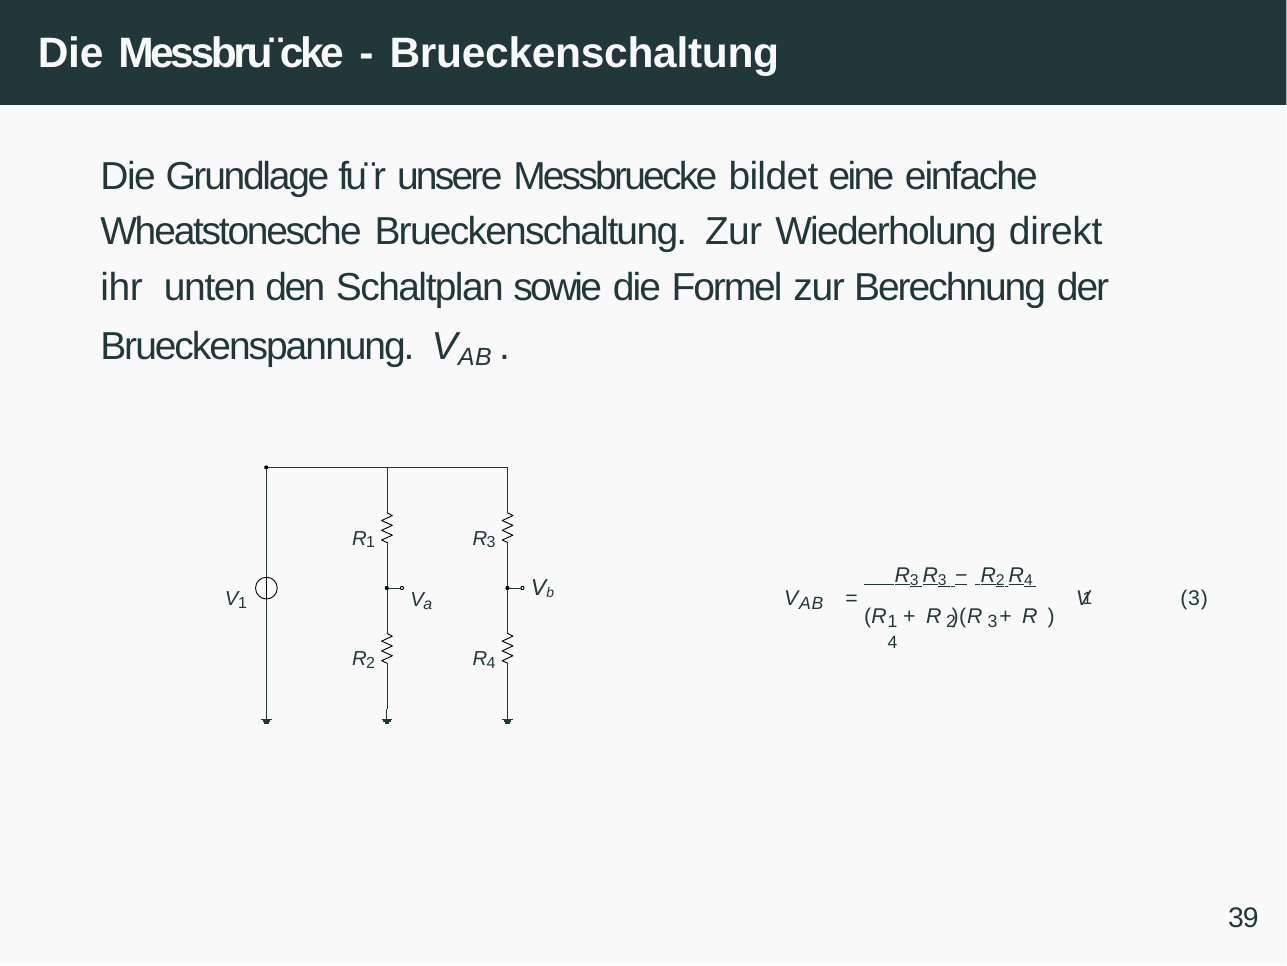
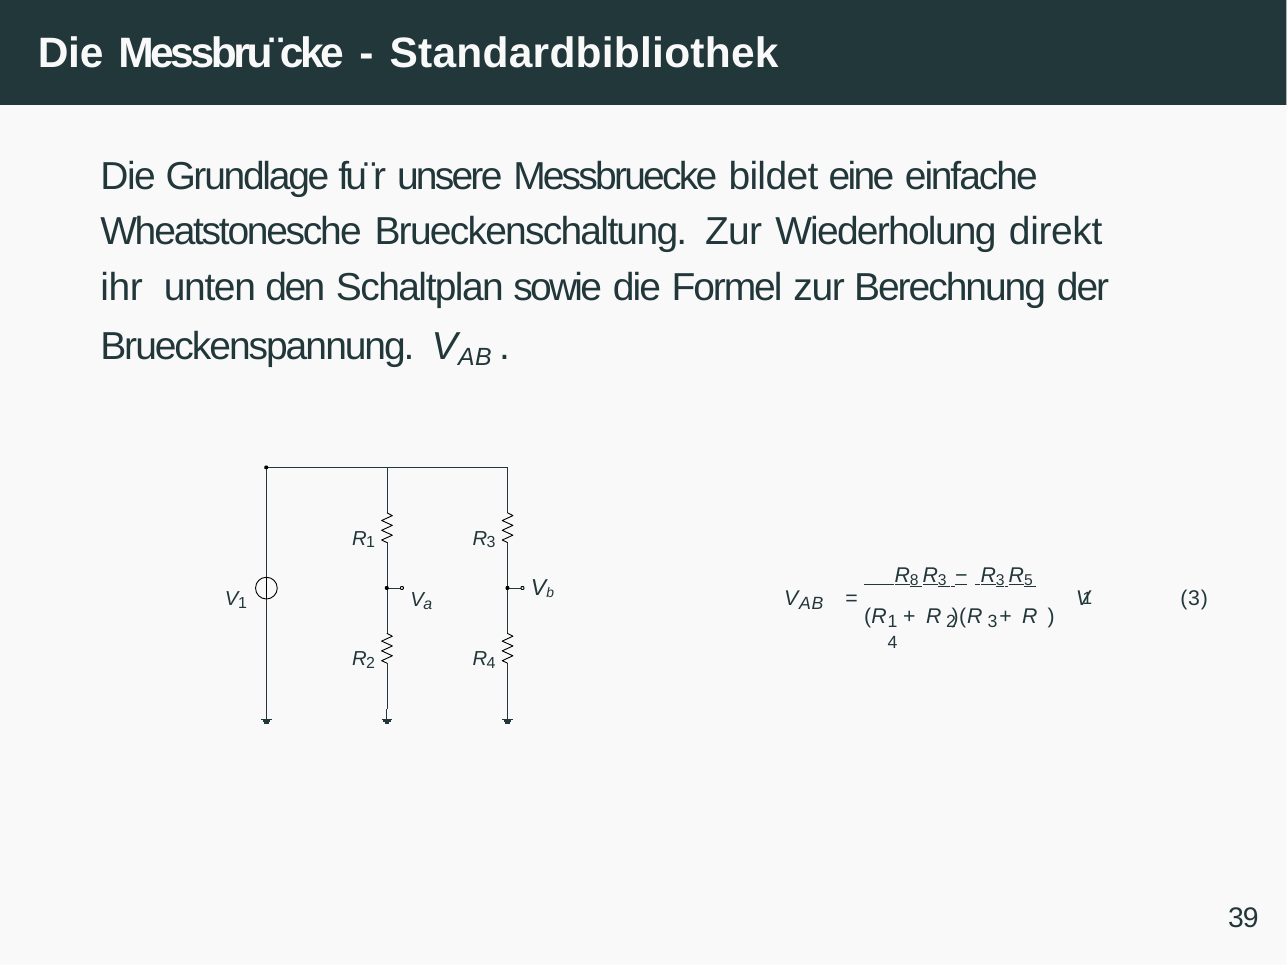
Brueckenschaltung: Brueckenschaltung -> Standardbibliothek (584, 53)
3: 3 -> 8 (914, 580)
2: 2 -> 3 (1000, 580)
R 4: 4 -> 5 (1028, 580)
